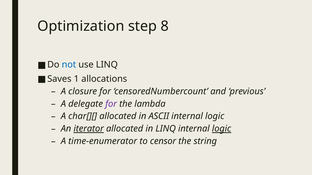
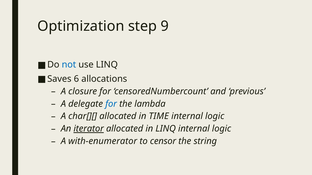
8: 8 -> 9 (165, 26)
1: 1 -> 6 (76, 79)
for colour: purple -> blue (111, 104)
ASCII: ASCII -> TIME (159, 117)
logic underline: present -> none (222, 129)
time-enumerator: time-enumerator -> with-enumerator (103, 142)
